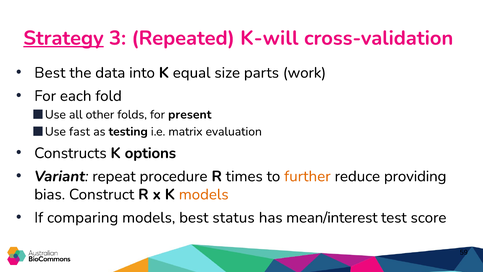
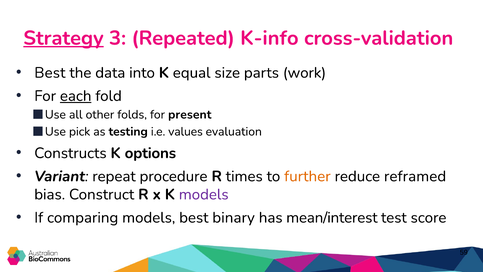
K-will: K-will -> K-info (269, 38)
each underline: none -> present (76, 96)
fast: fast -> pick (80, 131)
matrix: matrix -> values (186, 131)
providing: providing -> reframed (415, 176)
models colour: orange -> purple (204, 194)
status: status -> binary (234, 217)
